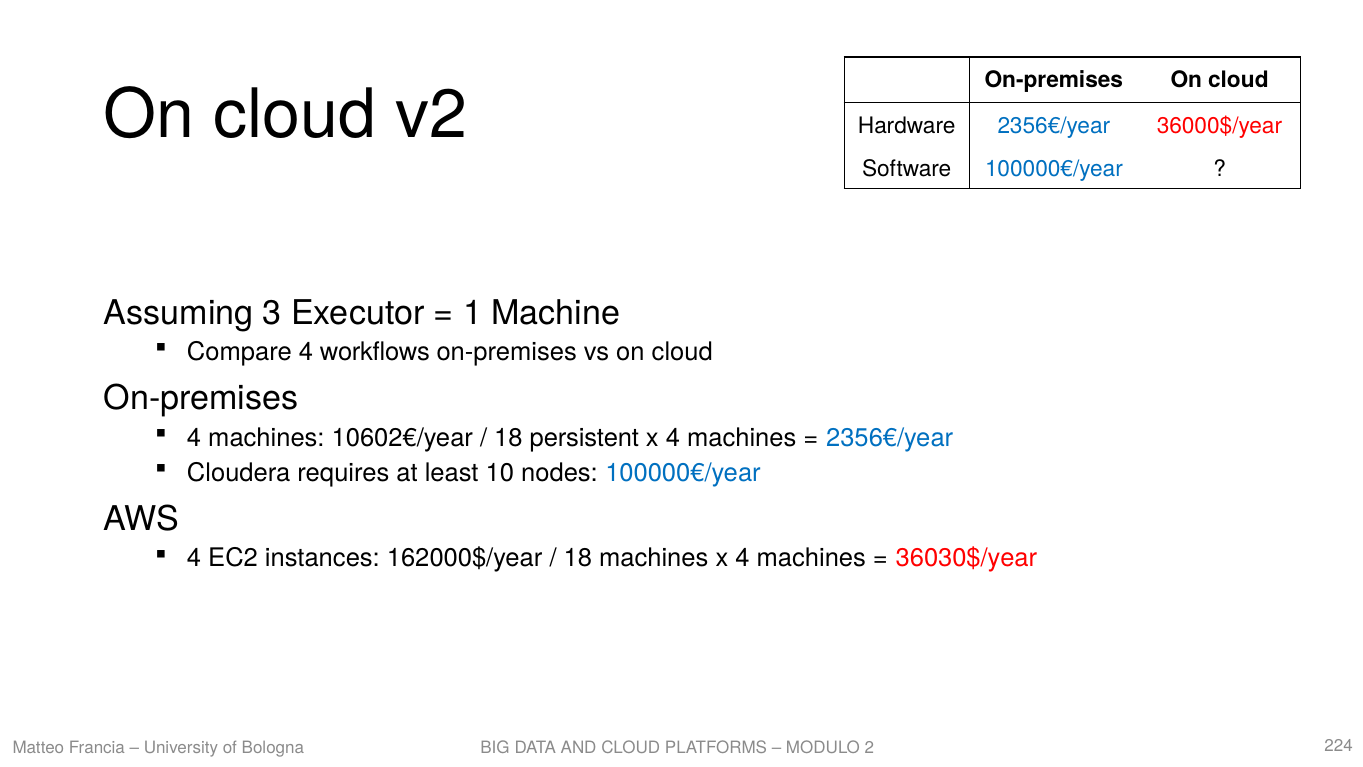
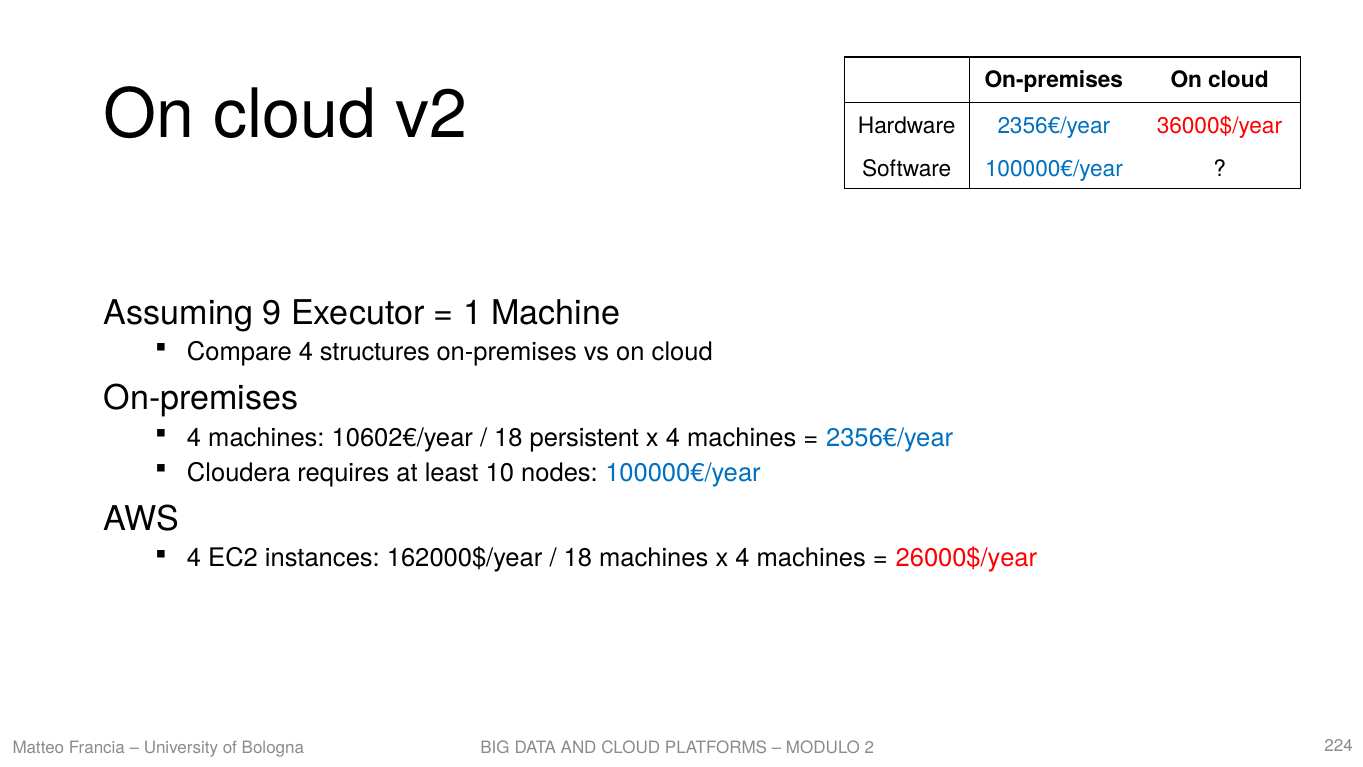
3: 3 -> 9 (272, 313)
workflows: workflows -> structures (375, 352)
36030$/year: 36030$/year -> 26000$/year (966, 558)
